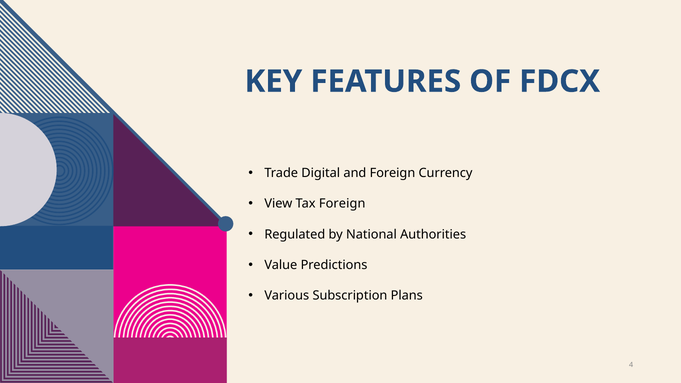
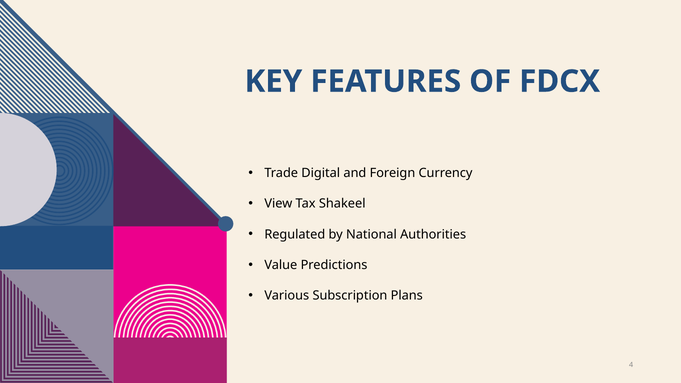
Tax Foreign: Foreign -> Shakeel (342, 204)
